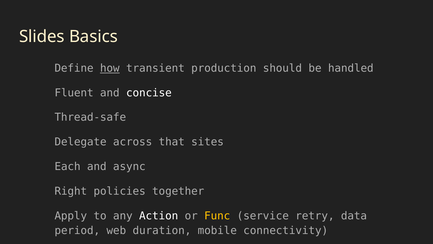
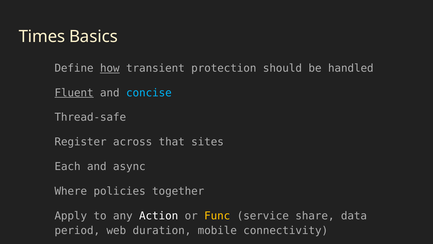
Slides: Slides -> Times (42, 37)
production: production -> protection (224, 68)
Fluent underline: none -> present (74, 93)
concise colour: white -> light blue (149, 93)
Delegate: Delegate -> Register (81, 142)
Right: Right -> Where (71, 191)
retry: retry -> share (315, 215)
